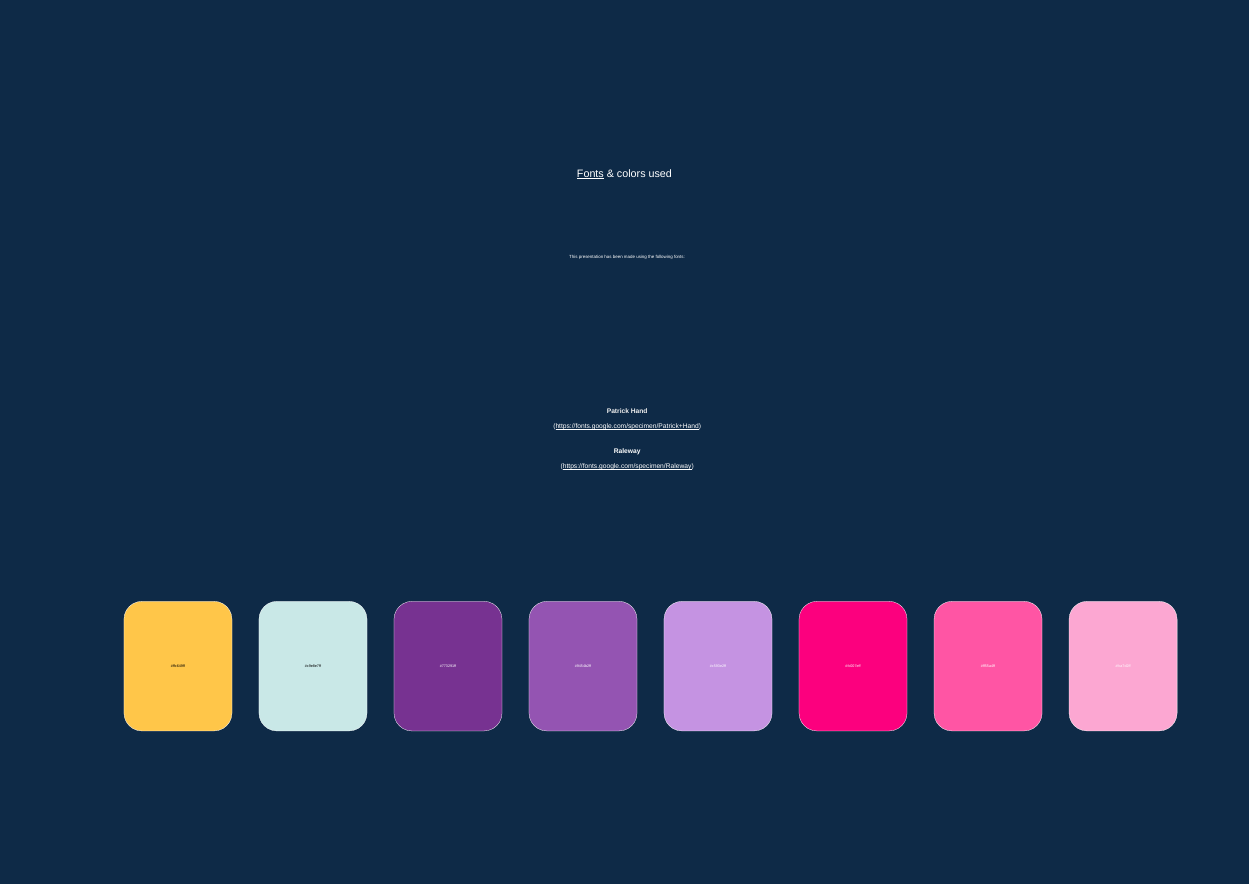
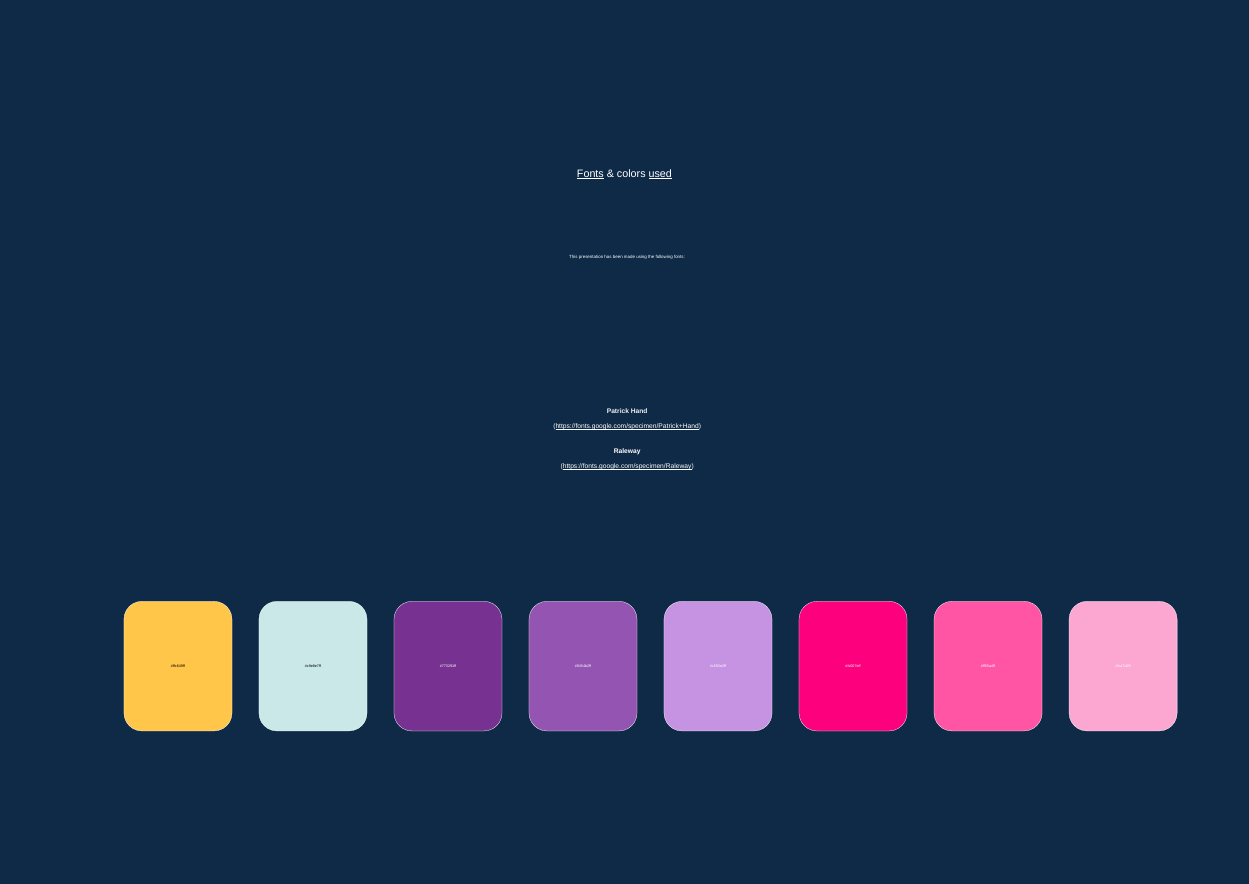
used underline: none -> present (660, 174)
